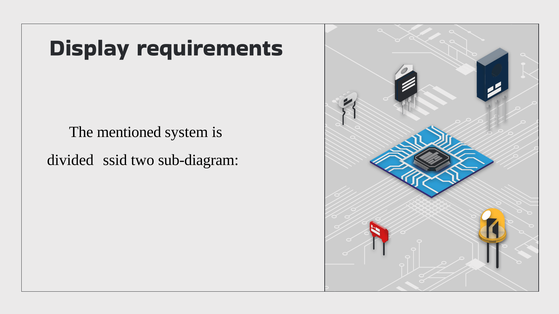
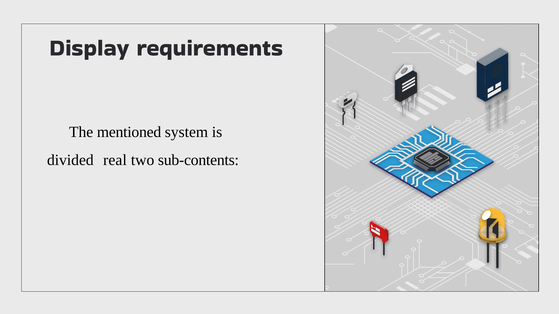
ssid: ssid -> real (115, 160)
sub-diagram: sub-diagram -> sub-contents (198, 160)
